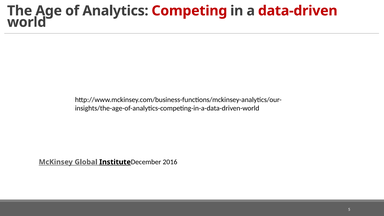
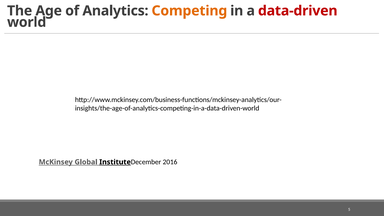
Competing colour: red -> orange (189, 11)
